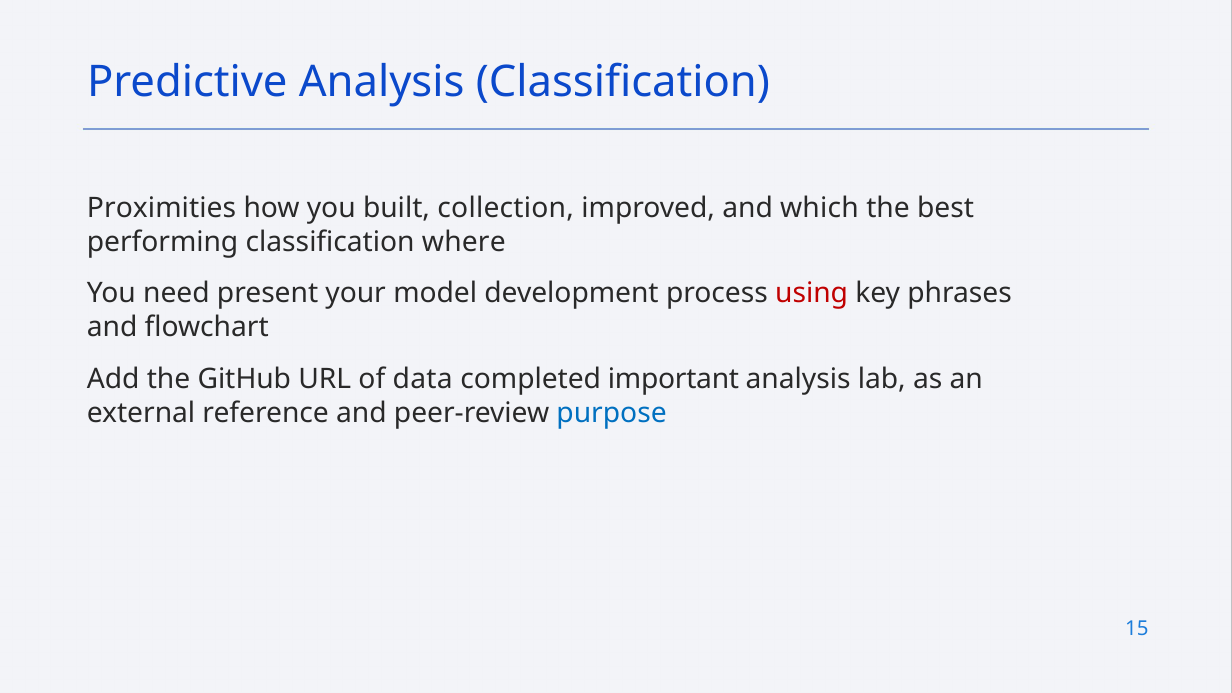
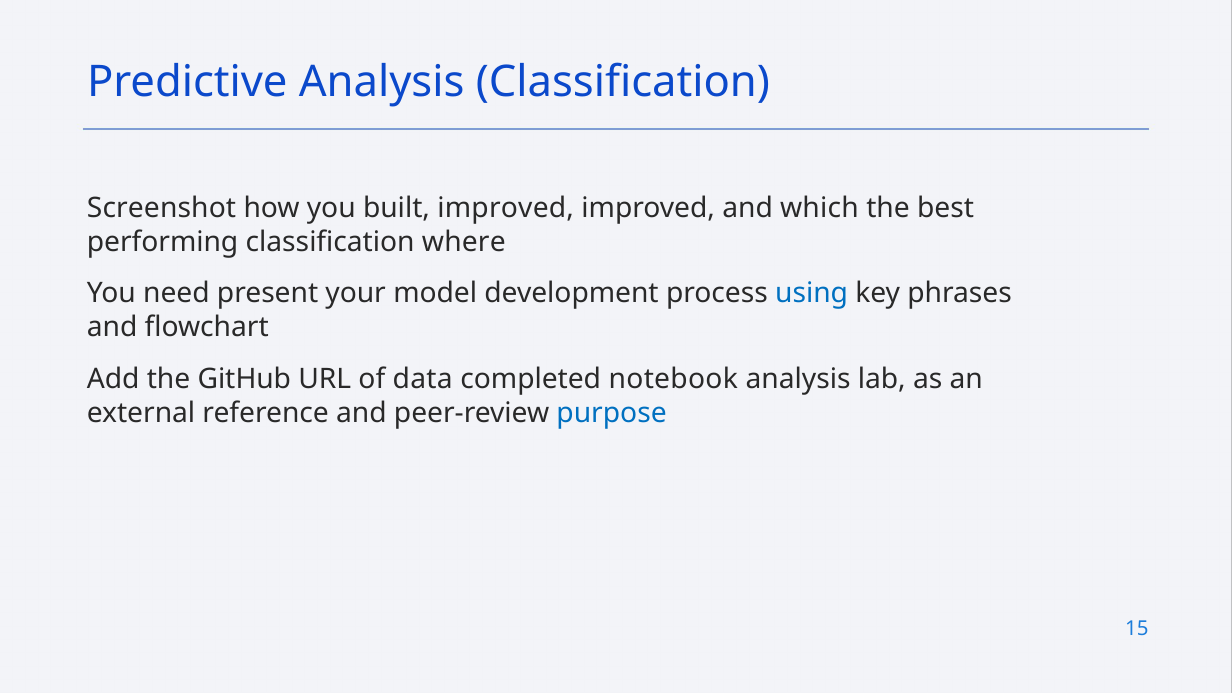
Proximities: Proximities -> Screenshot (162, 208)
built collection: collection -> improved (506, 208)
using colour: red -> blue (812, 294)
important: important -> notebook (673, 379)
